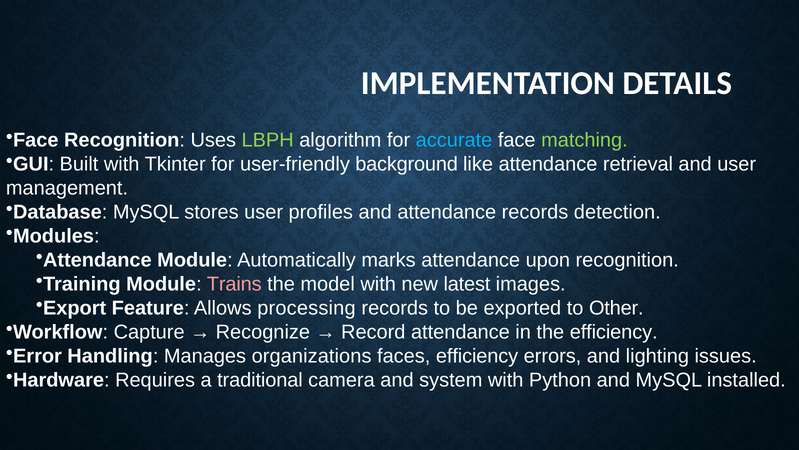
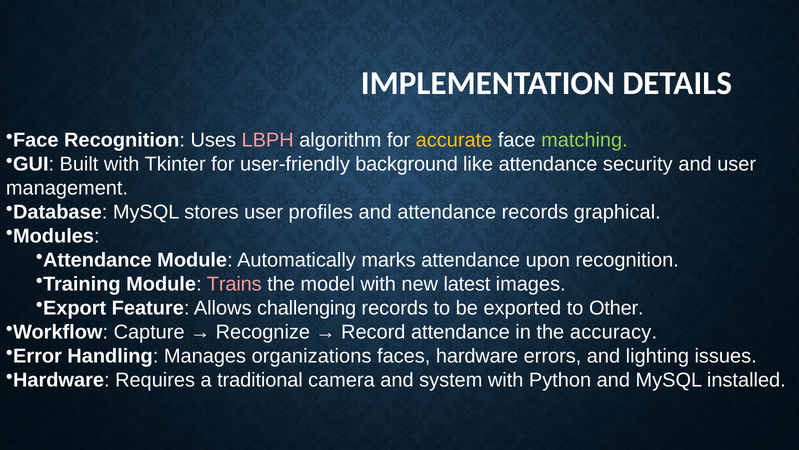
LBPH colour: light green -> pink (268, 140)
accurate colour: light blue -> yellow (454, 140)
retrieval: retrieval -> security (638, 164)
detection: detection -> graphical (617, 212)
processing: processing -> challenging (307, 308)
the efficiency: efficiency -> accuracy (614, 332)
faces efficiency: efficiency -> hardware (477, 356)
